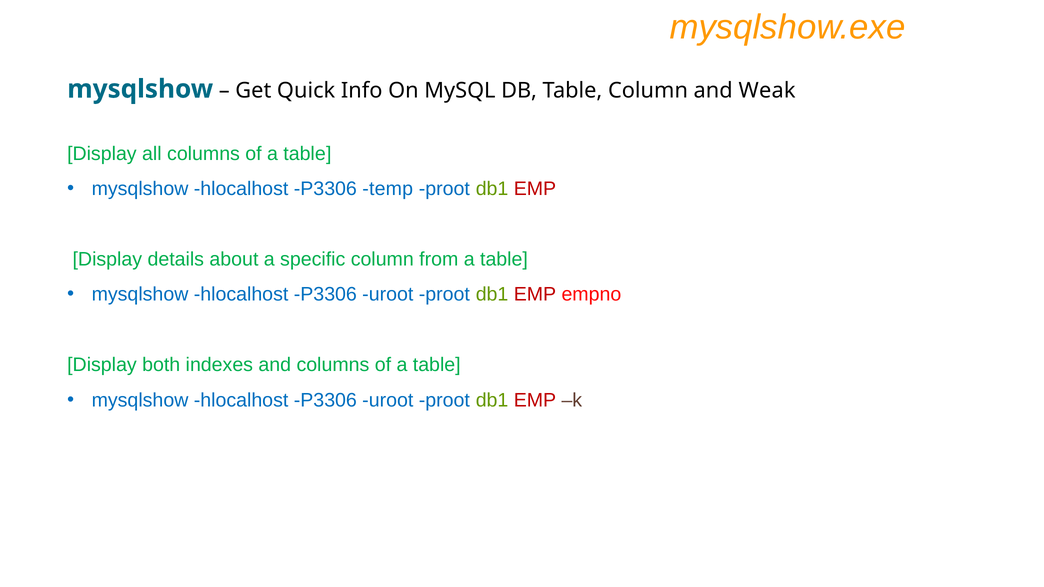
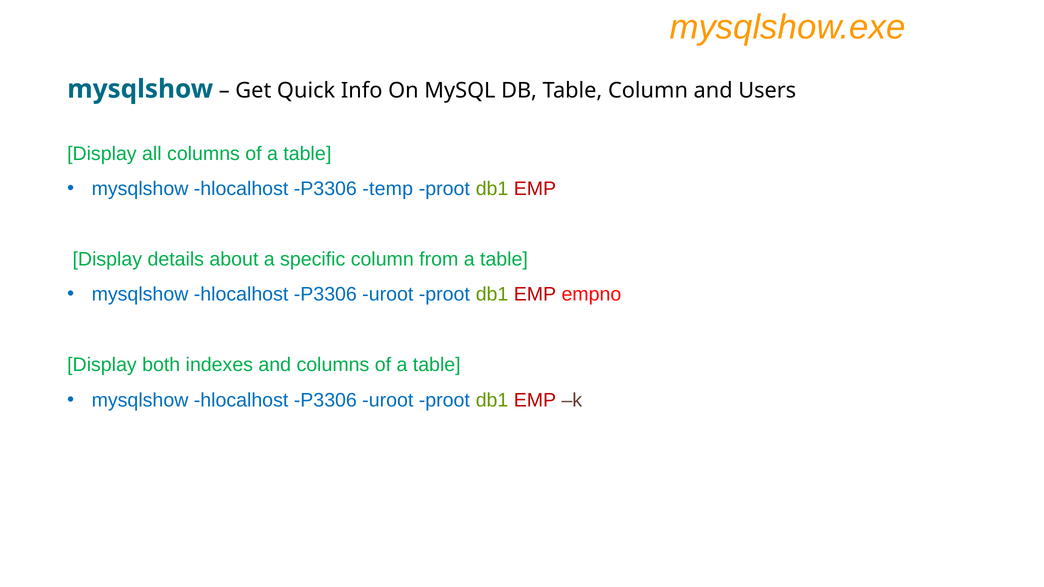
Weak: Weak -> Users (767, 91)
